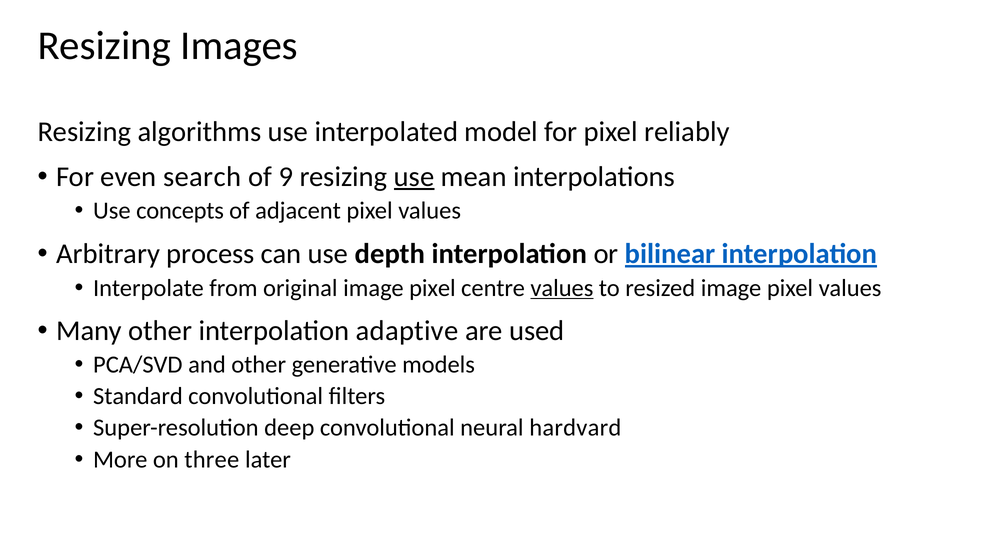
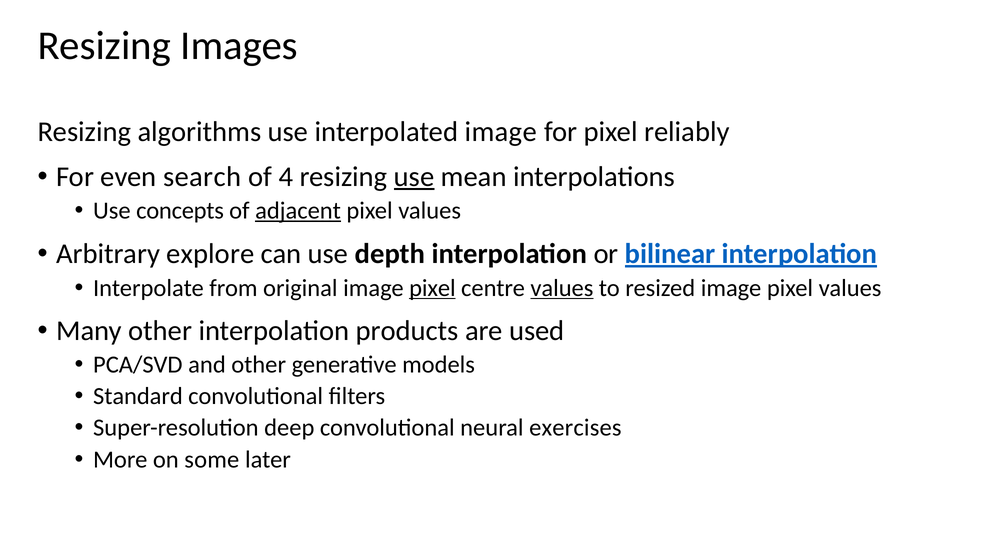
interpolated model: model -> image (501, 132)
9: 9 -> 4 (286, 177)
adjacent underline: none -> present (298, 211)
process: process -> explore (210, 254)
pixel underline: none -> present (432, 288)
adaptive: adaptive -> products (407, 331)
hardvard: hardvard -> exercises (575, 428)
three: three -> some (212, 460)
